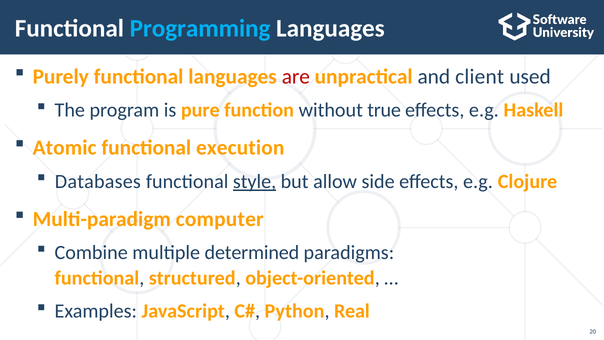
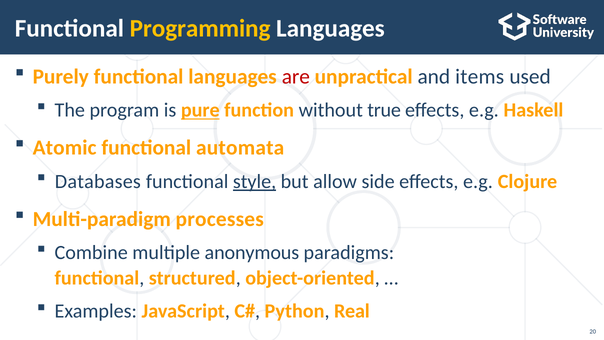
Programming colour: light blue -> yellow (200, 29)
client: client -> items (480, 77)
pure underline: none -> present (200, 110)
execution: execution -> automata (240, 148)
computer: computer -> processes (220, 219)
determined: determined -> anonymous (252, 253)
